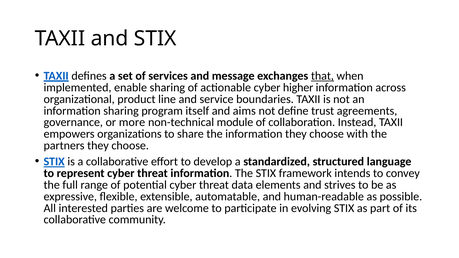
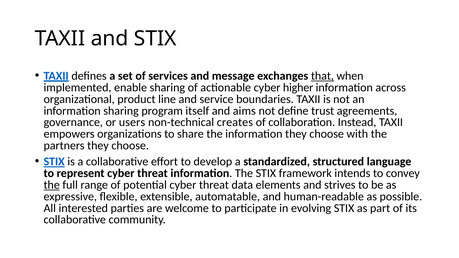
more: more -> users (132, 122)
module: module -> creates (235, 122)
the underline: none -> present (52, 185)
